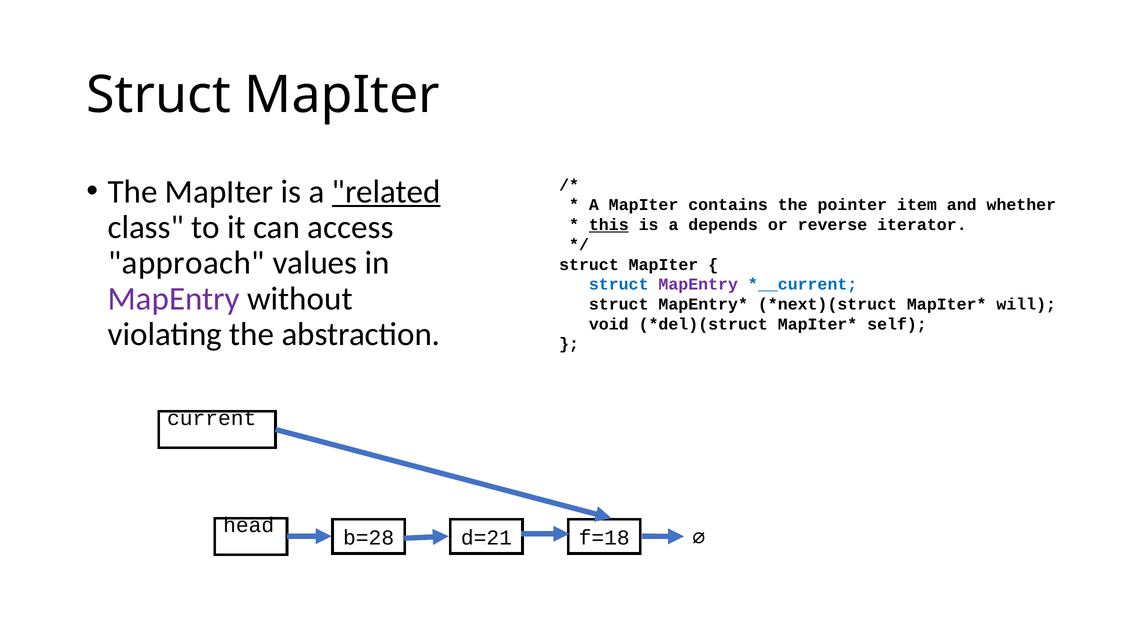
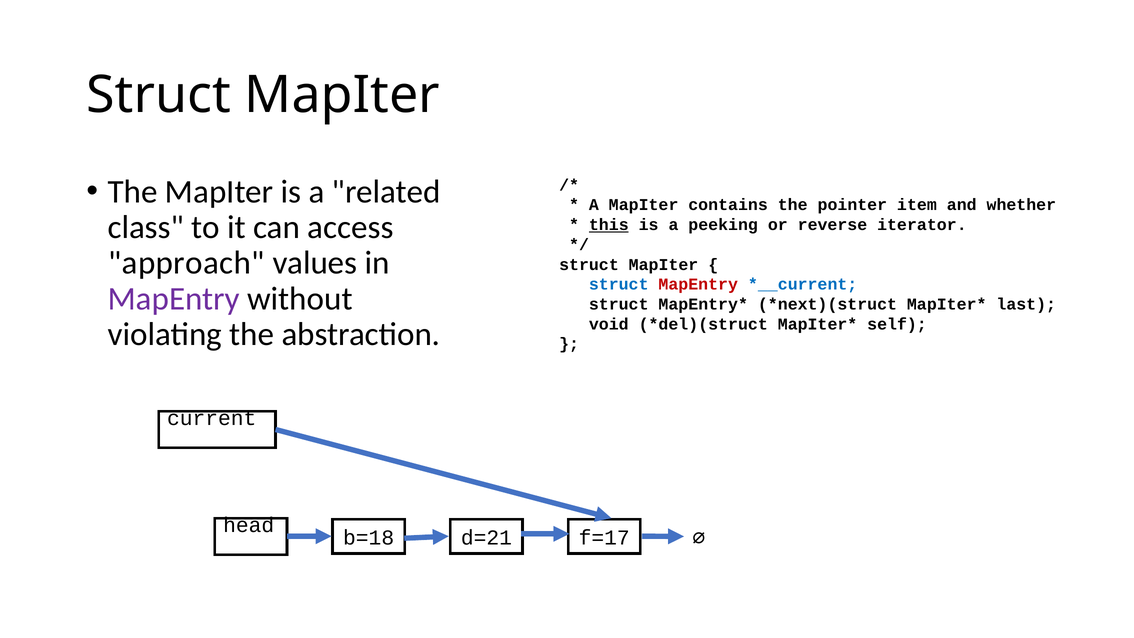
related underline: present -> none (386, 192)
depends: depends -> peeking (723, 225)
MapEntry colour: purple -> red (698, 284)
will: will -> last (1026, 304)
b=28: b=28 -> b=18 (369, 538)
f=18: f=18 -> f=17 (604, 538)
